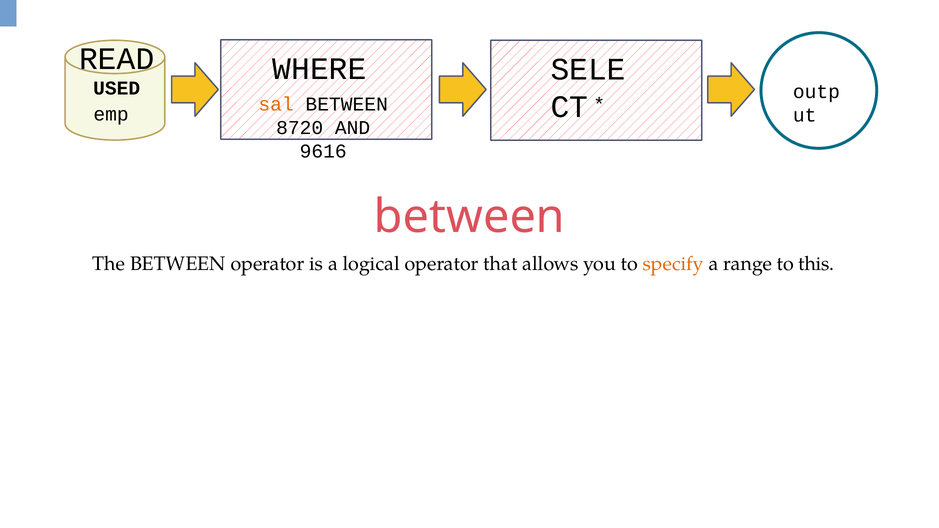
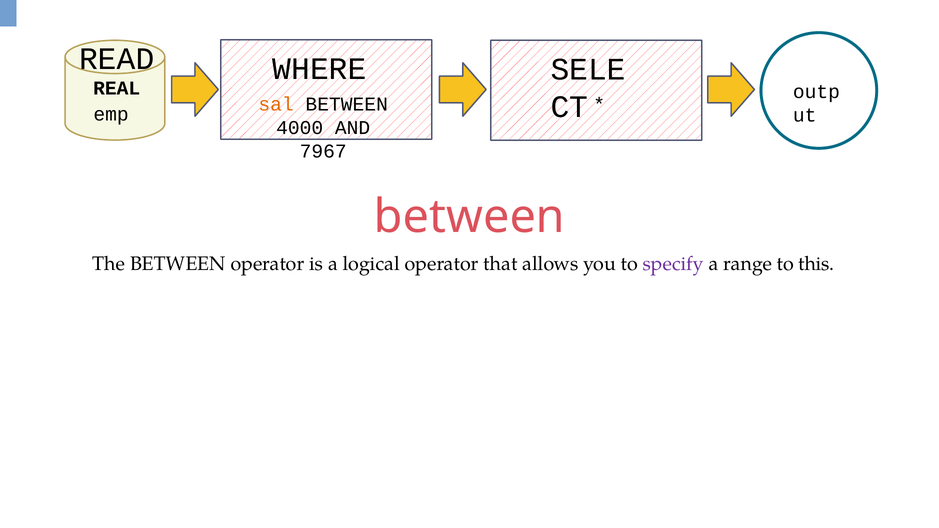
USED: USED -> REAL (117, 88)
8720: 8720 -> 4000 (300, 128)
9616: 9616 -> 7967 (323, 151)
specify colour: orange -> purple (673, 264)
